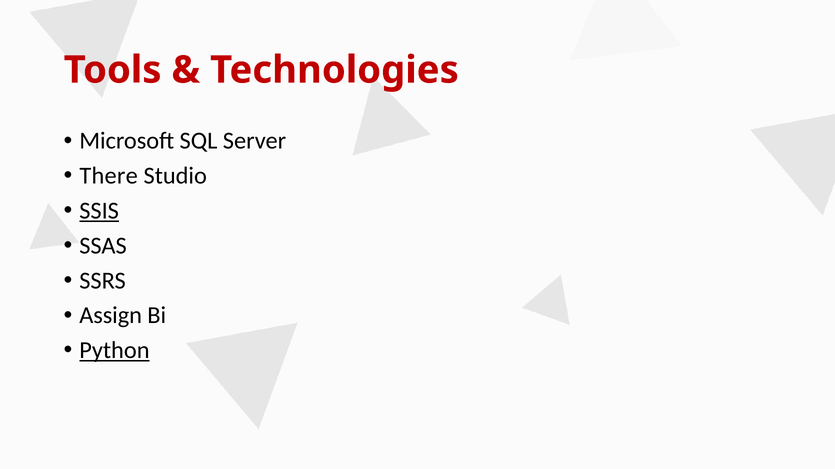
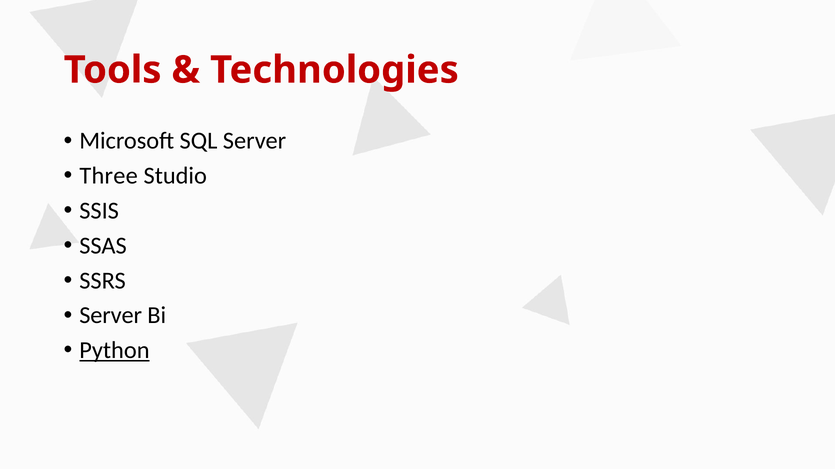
There: There -> Three (109, 176)
SSIS underline: present -> none (99, 211)
Assign: Assign -> Server (111, 316)
